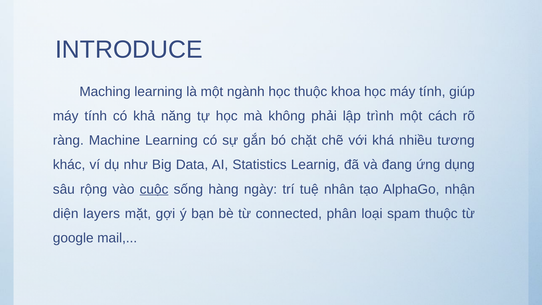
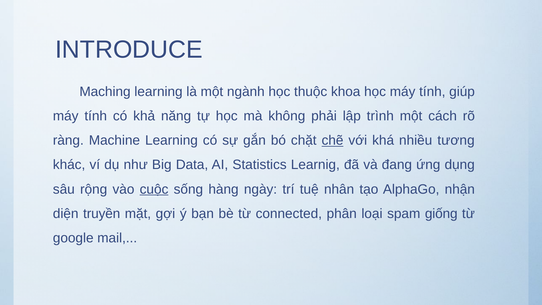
chẽ underline: none -> present (333, 140)
layers: layers -> truyền (102, 214)
spam thuộc: thuộc -> giống (441, 214)
